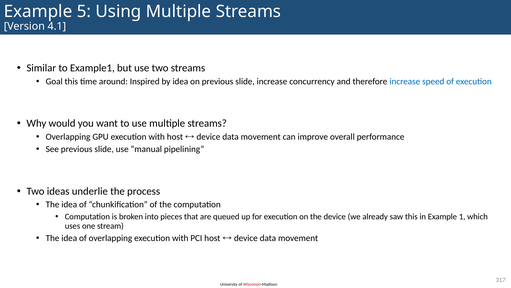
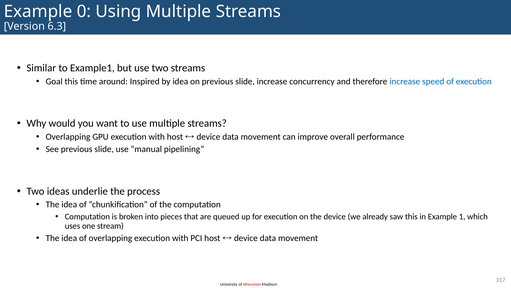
5: 5 -> 0 (84, 11)
4.1: 4.1 -> 6.3 (57, 26)
